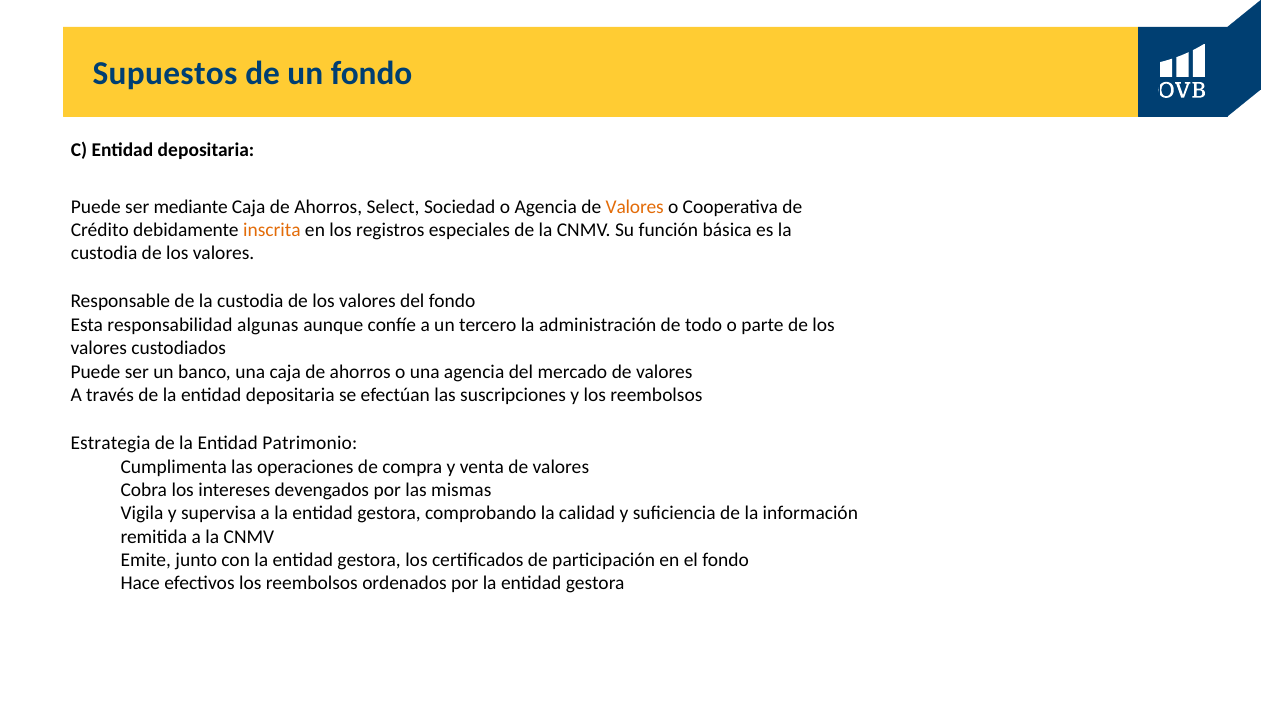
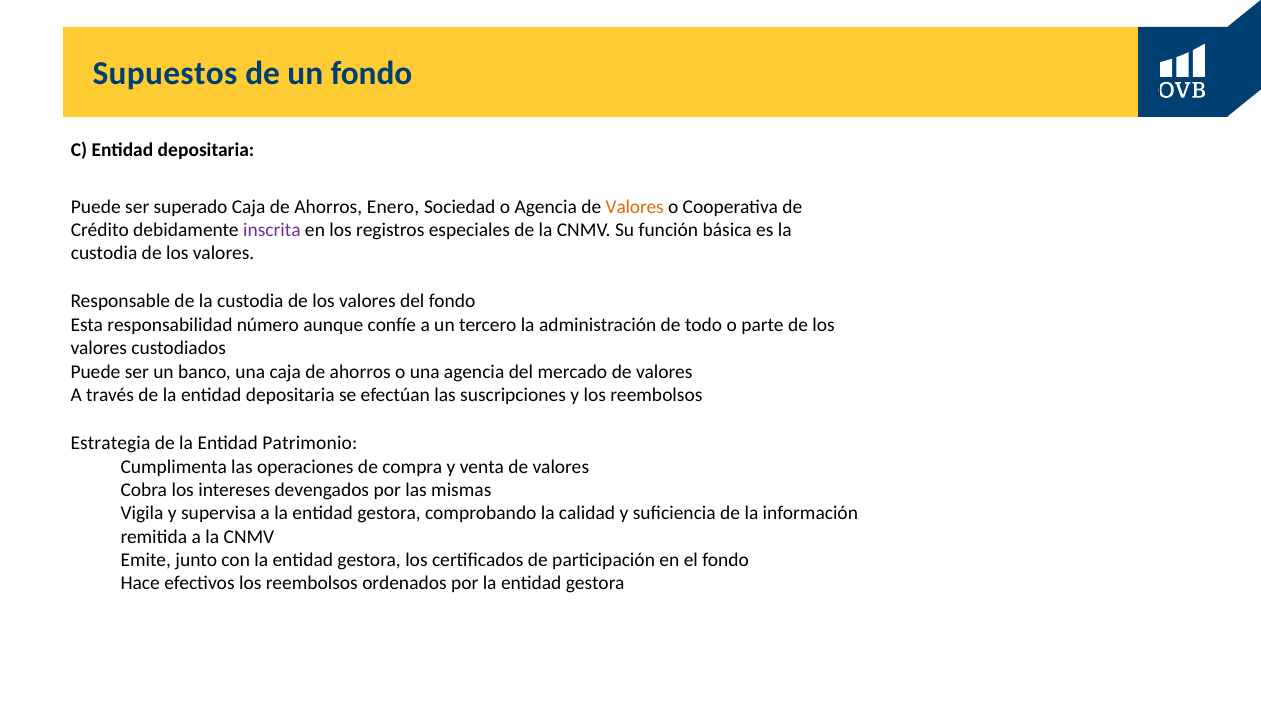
mediante: mediante -> superado (191, 207)
Select: Select -> Enero (393, 207)
inscrita colour: orange -> purple (272, 230)
algunas: algunas -> número (268, 325)
